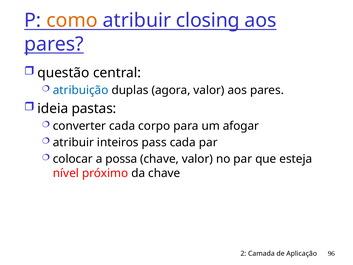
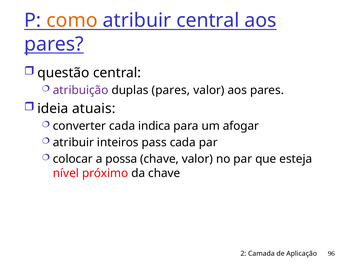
atribuir closing: closing -> central (208, 20)
atribuição colour: blue -> purple (81, 90)
duplas agora: agora -> pares (171, 90)
pastas: pastas -> atuais (94, 108)
corpo: corpo -> indica (154, 126)
